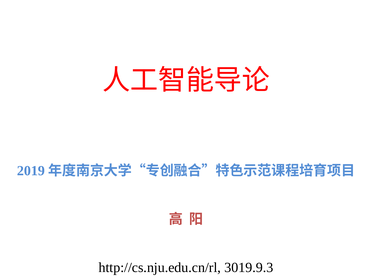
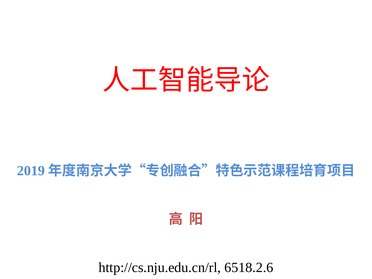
3019.9.3: 3019.9.3 -> 6518.2.6 (249, 268)
